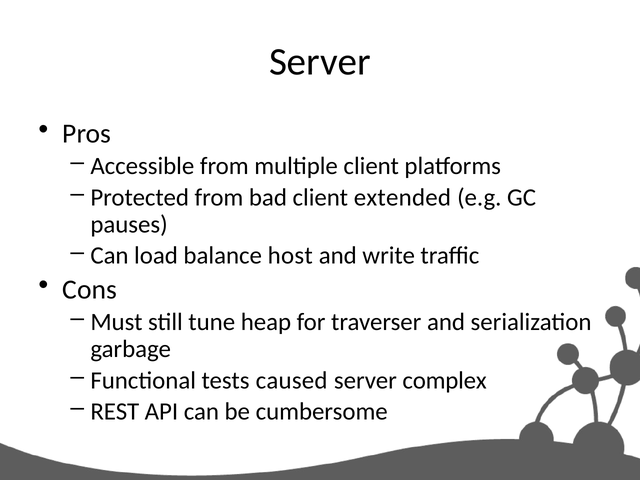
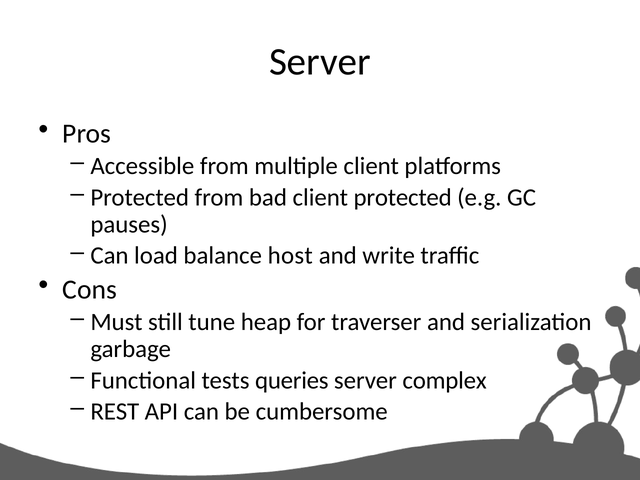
client extended: extended -> protected (403, 198)
caused: caused -> queries (292, 380)
